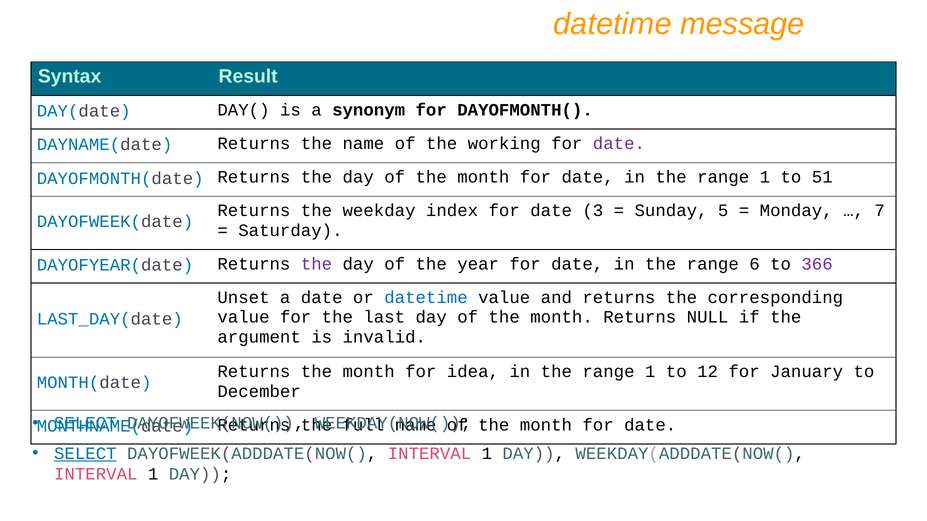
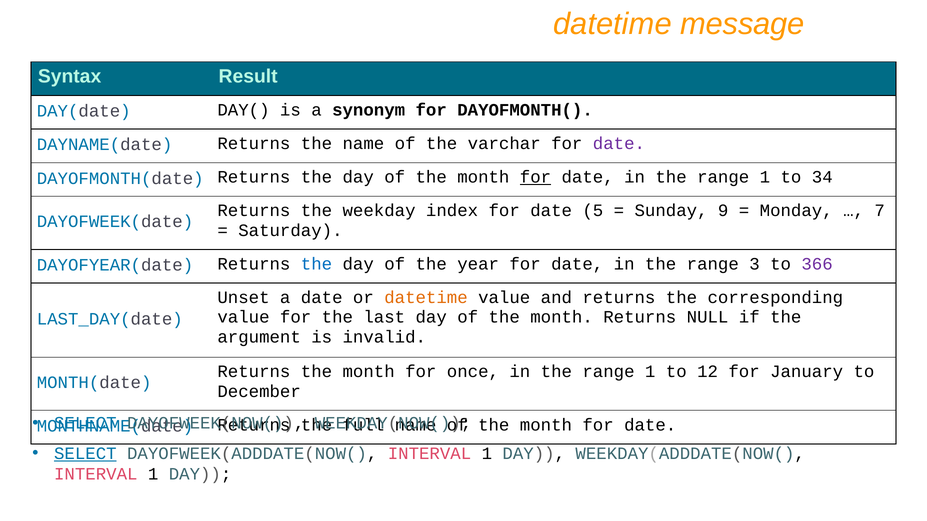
working: working -> varchar (504, 144)
for underline: none -> present (535, 177)
51: 51 -> 34 (822, 177)
3: 3 -> 5 (593, 211)
5: 5 -> 9 (723, 211)
the colour: purple -> blue (316, 264)
6: 6 -> 3 (754, 264)
datetime colour: blue -> orange (426, 298)
idea: idea -> once (473, 372)
